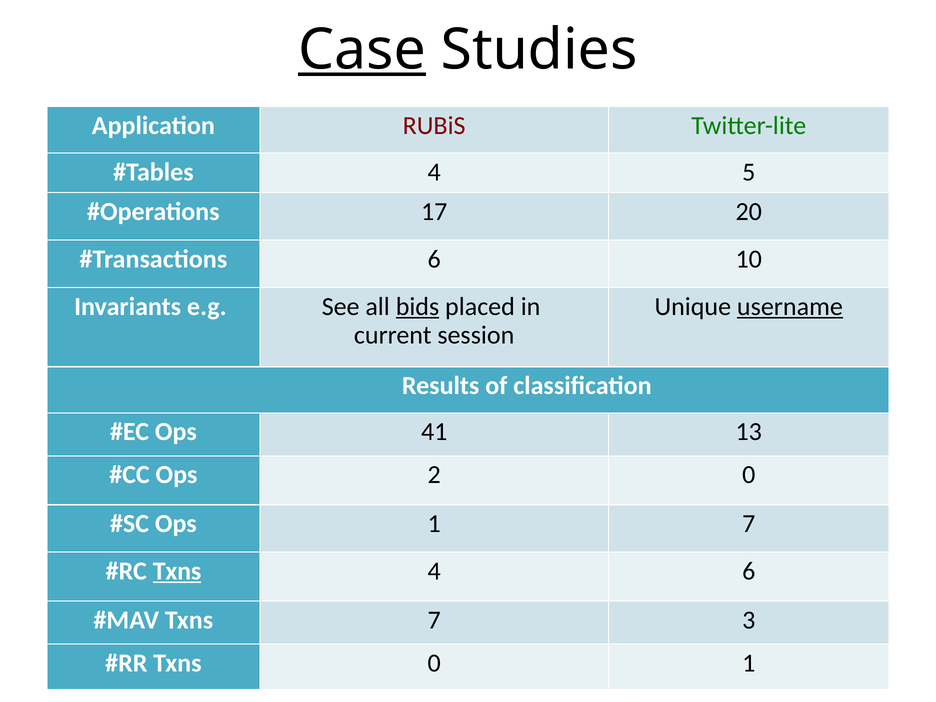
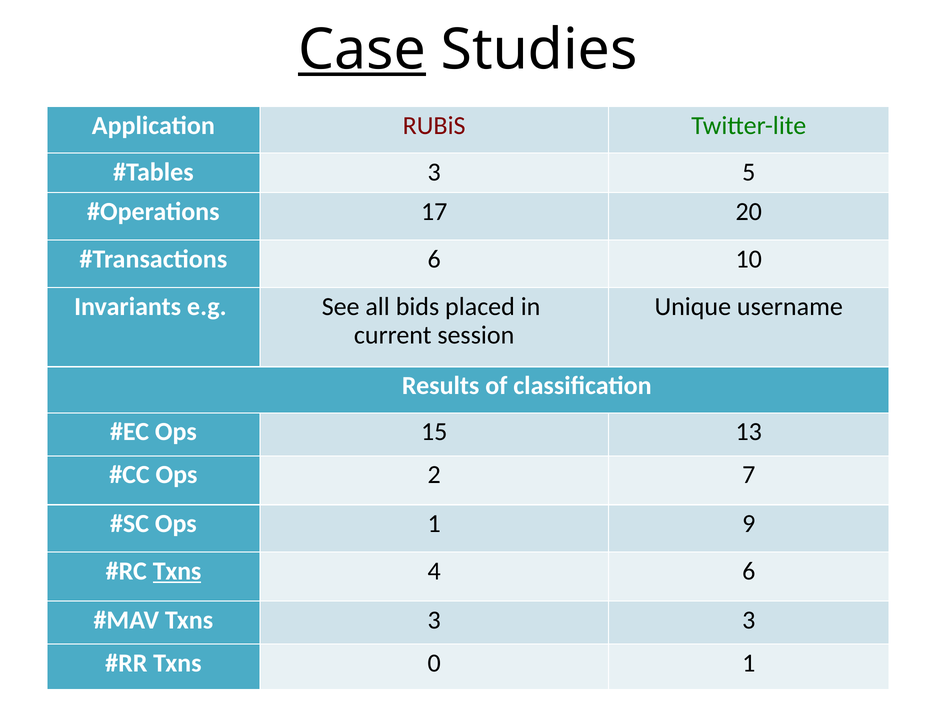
4: 4 -> 3 (434, 172)
bids underline: present -> none (417, 306)
username underline: present -> none (790, 306)
41: 41 -> 15 (434, 432)
2 0: 0 -> 7 (749, 475)
1 7: 7 -> 9 (749, 524)
Txns 7: 7 -> 3 (434, 620)
